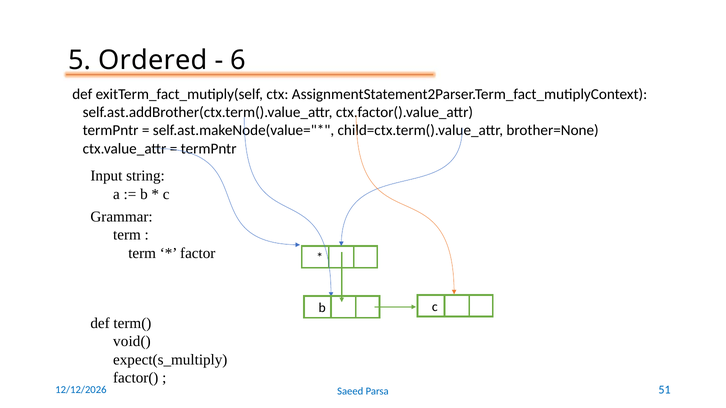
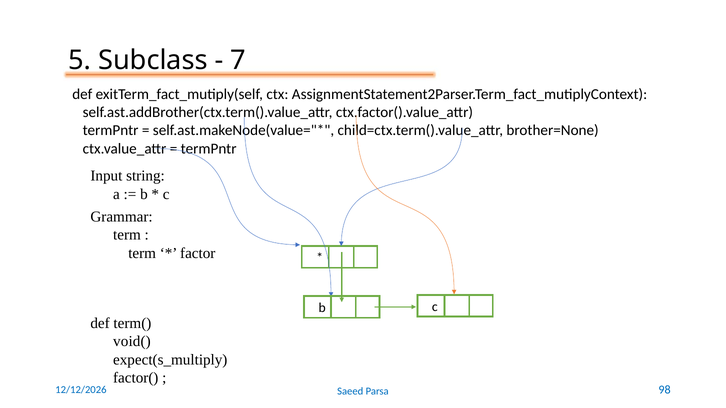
Ordered: Ordered -> Subclass (153, 60)
6: 6 -> 7 (238, 60)
51: 51 -> 98 (665, 390)
